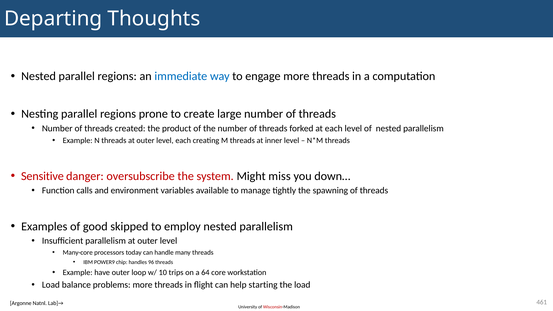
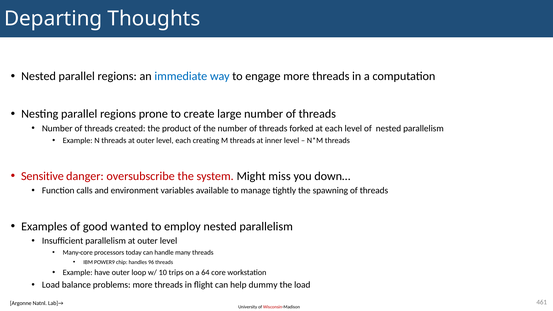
skipped: skipped -> wanted (129, 227)
starting: starting -> dummy (263, 285)
